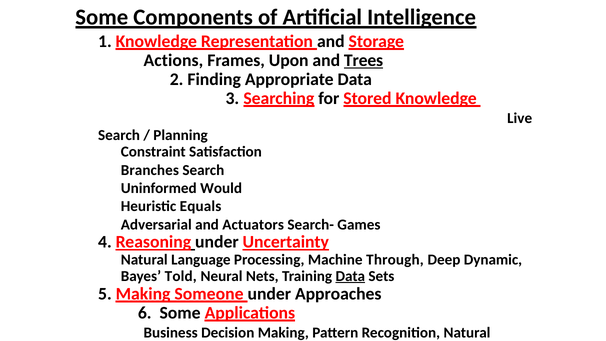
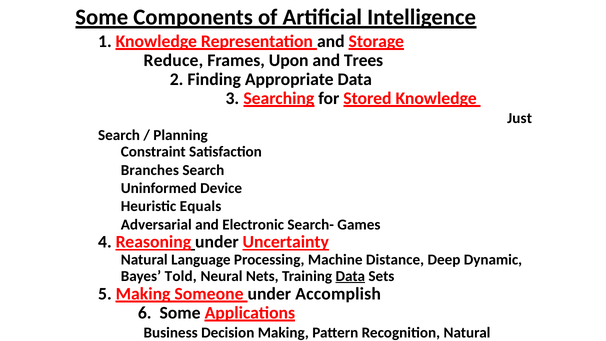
Actions: Actions -> Reduce (173, 60)
Trees underline: present -> none (364, 60)
Live: Live -> Just (520, 118)
Would: Would -> Device (221, 188)
Actuators: Actuators -> Electronic (253, 225)
Through: Through -> Distance (395, 260)
Approaches: Approaches -> Accomplish (338, 294)
